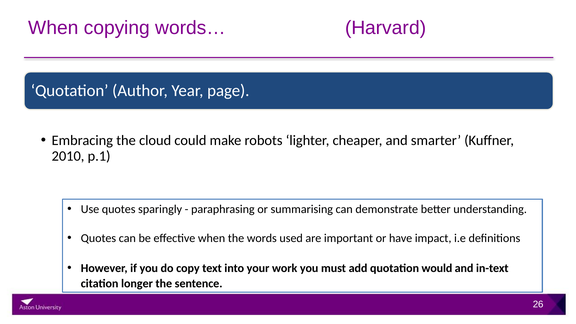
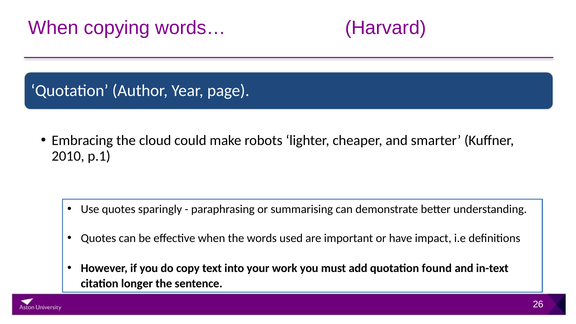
would: would -> found (437, 268)
